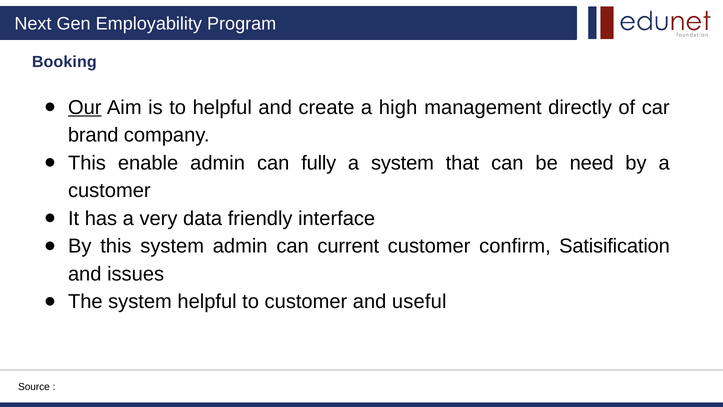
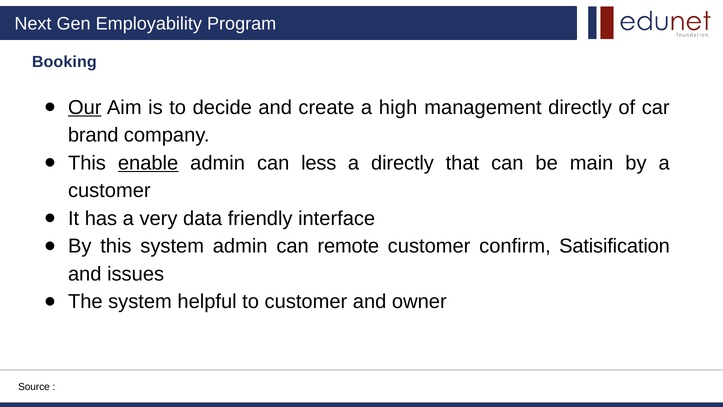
to helpful: helpful -> decide (222, 107)
enable underline: none -> present (148, 163)
fully: fully -> less (319, 163)
a system: system -> directly (402, 163)
need: need -> main (592, 163)
current: current -> remote (348, 246)
useful: useful -> owner (419, 301)
